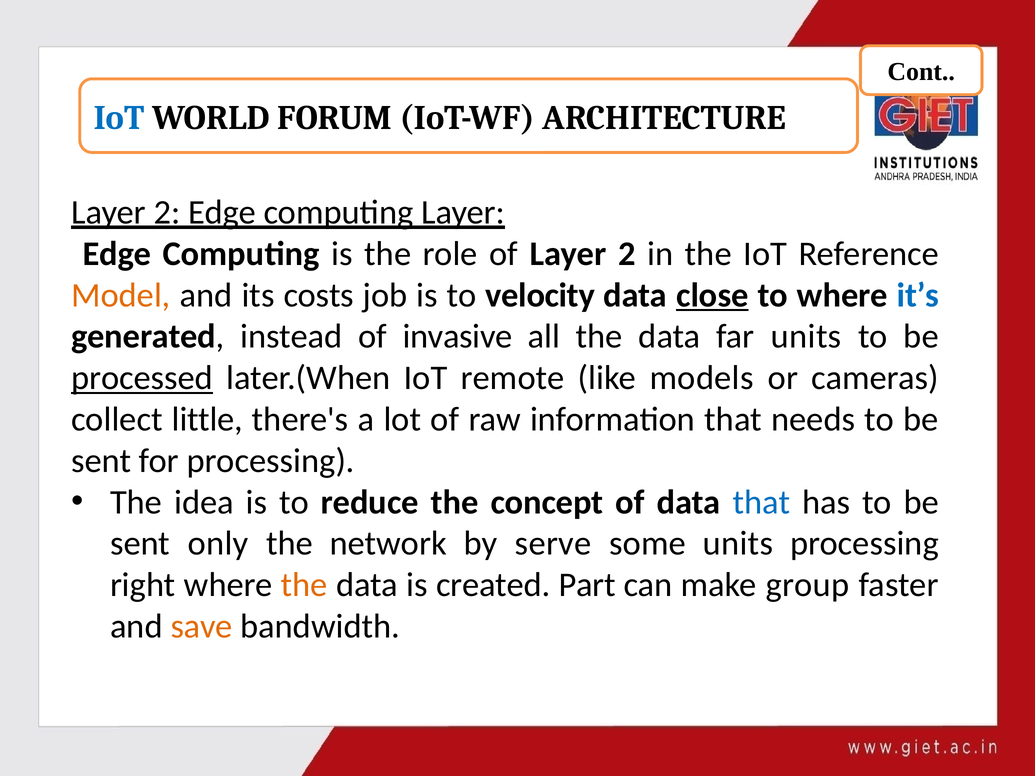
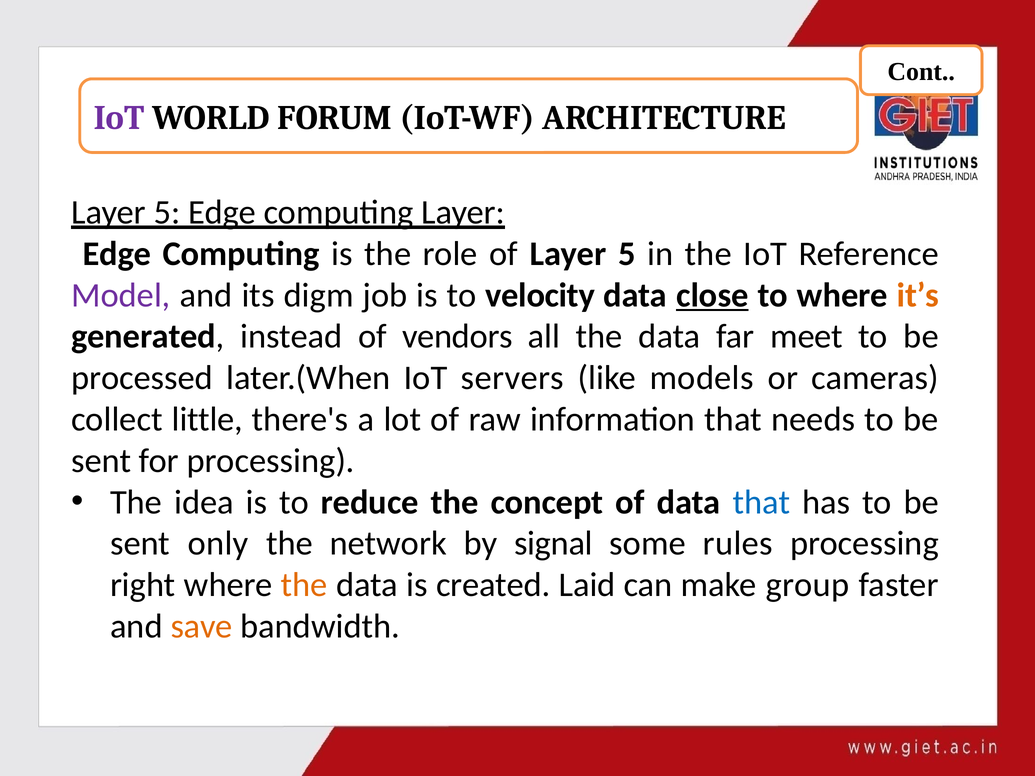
IoT colour: blue -> purple (119, 118)
2: 2 -> 5 (167, 213)
of Layer 2: 2 -> 5 (627, 254)
Model colour: orange -> purple (121, 295)
costs: costs -> digm (319, 295)
it’s colour: blue -> orange (918, 295)
invasive: invasive -> vendors (457, 337)
far units: units -> meet (806, 337)
processed underline: present -> none (142, 378)
remote: remote -> servers (512, 378)
serve: serve -> signal (553, 544)
some units: units -> rules (738, 544)
Part: Part -> Laid (587, 585)
